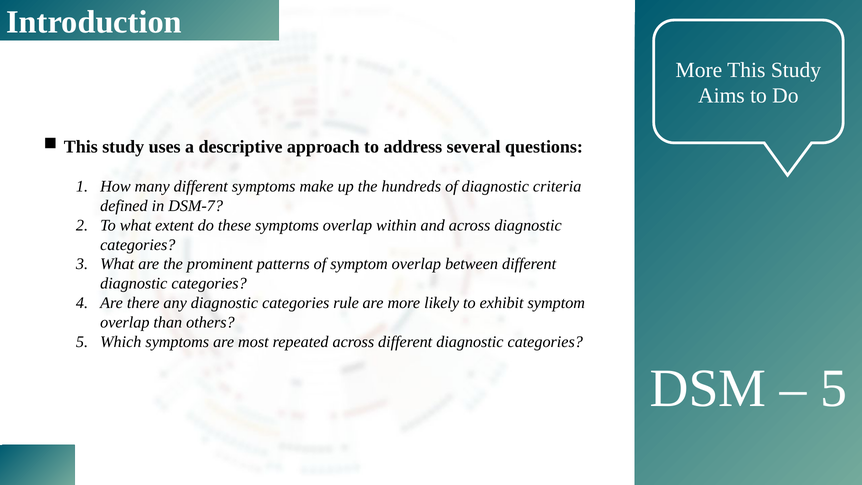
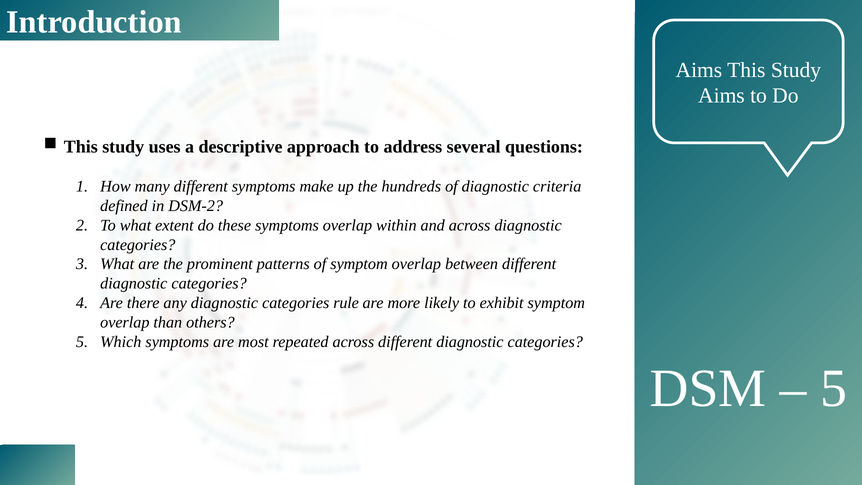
More: More -> Aims (699, 70)
DSM-7: DSM-7 -> DSM-2 (196, 206)
